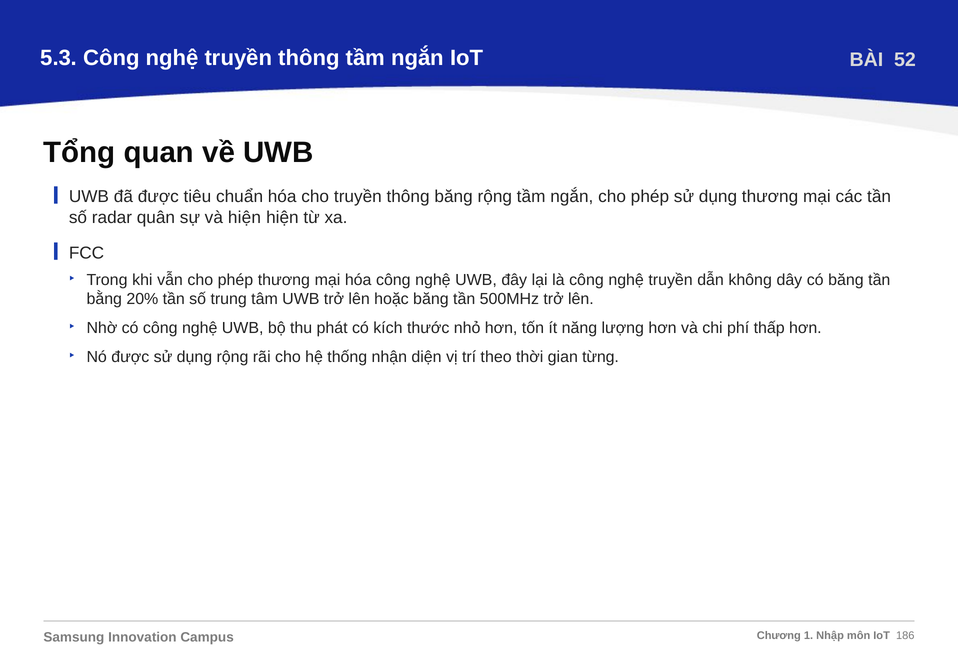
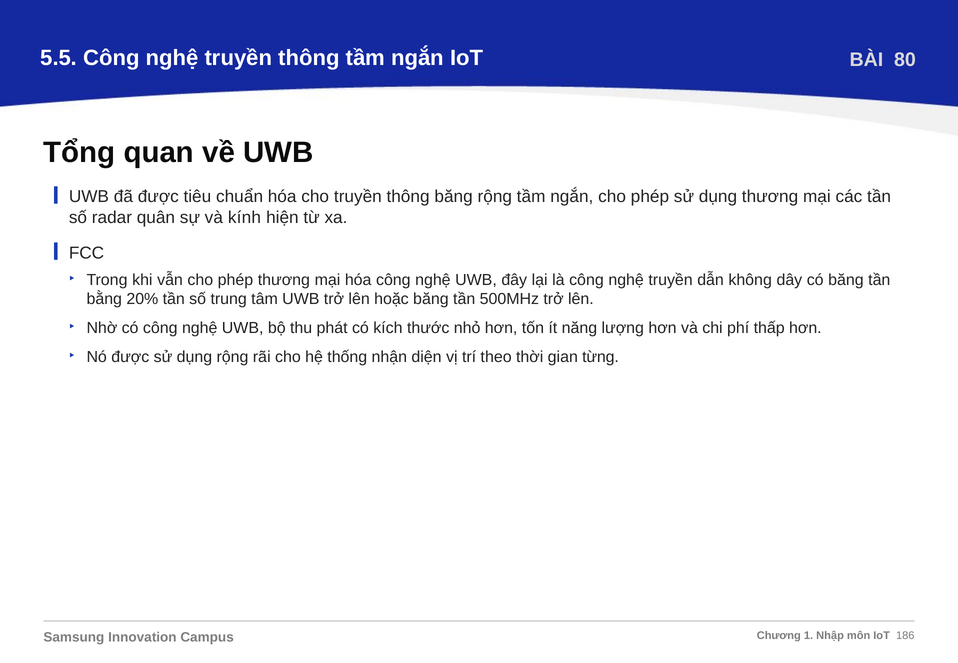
5.3: 5.3 -> 5.5 (59, 58)
52: 52 -> 80 (905, 60)
và hiện: hiện -> kính (244, 218)
